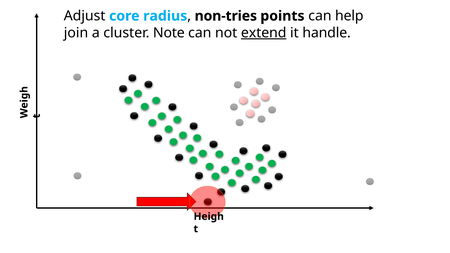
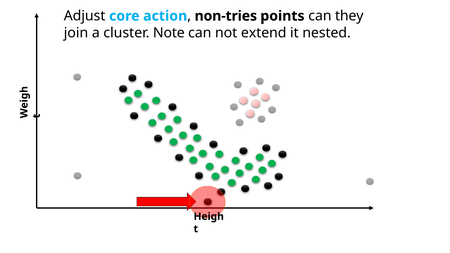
radius: radius -> action (165, 16)
help: help -> they (349, 16)
extend underline: present -> none (264, 33)
handle: handle -> nested (327, 33)
